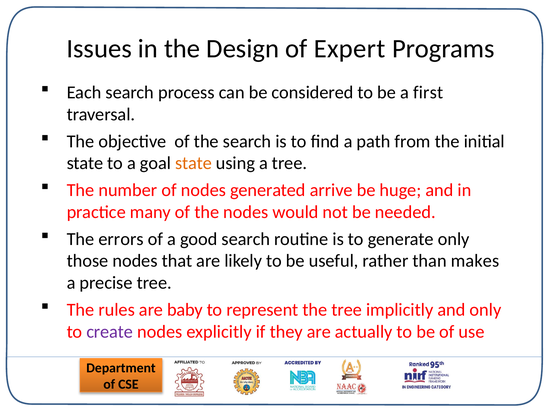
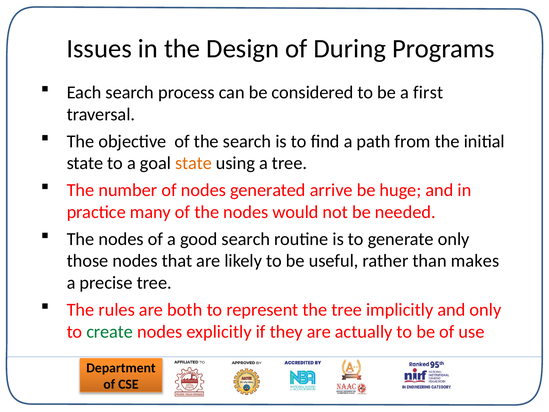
Expert: Expert -> During (350, 49)
errors: errors -> nodes (121, 239)
baby: baby -> both (185, 310)
create colour: purple -> green (110, 332)
